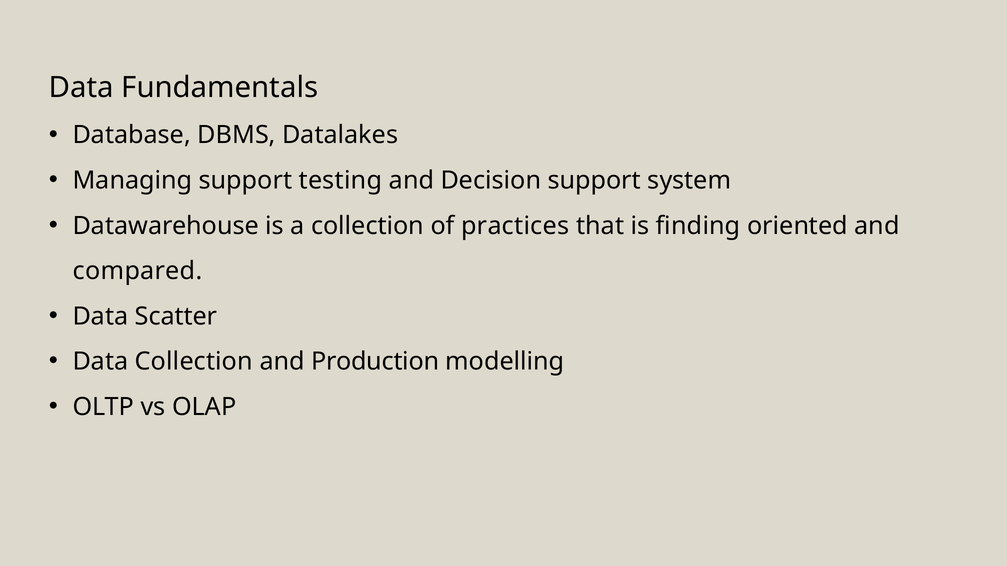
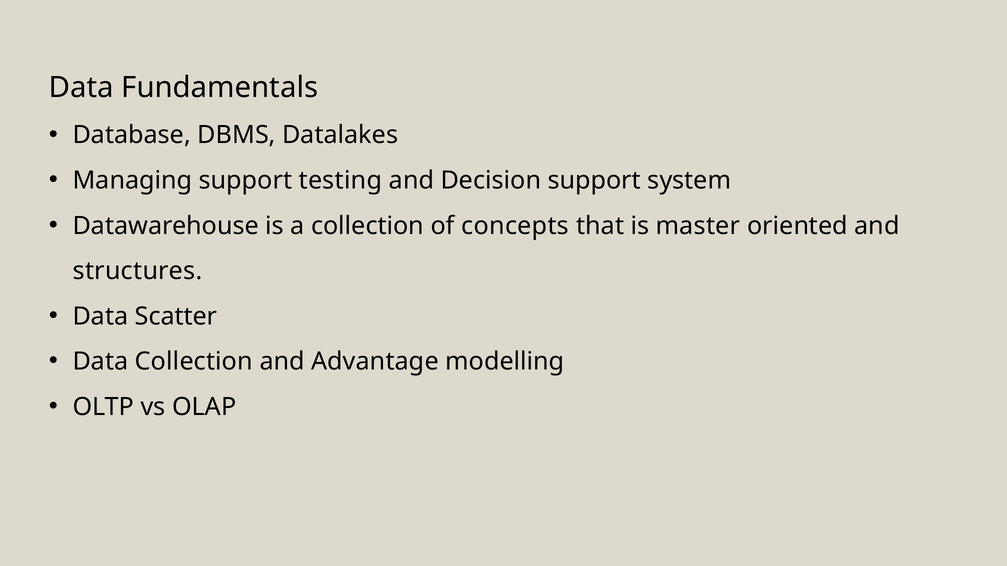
practices: practices -> concepts (515, 226)
finding: finding -> master (698, 226)
compared: compared -> structures (138, 271)
Production: Production -> Advantage (375, 362)
